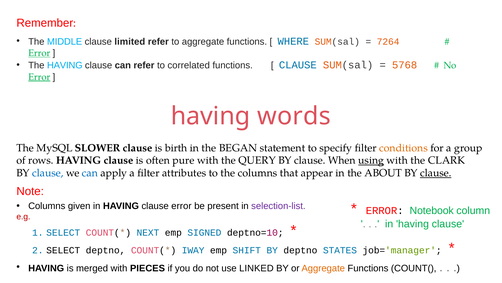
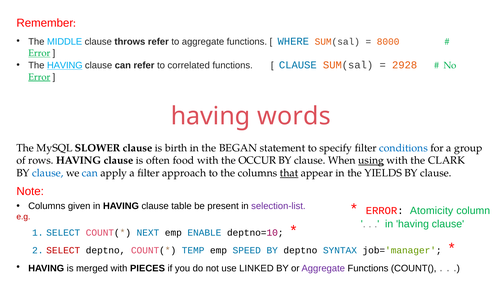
limited: limited -> throws (130, 41)
7264: 7264 -> 8000 (388, 41)
HAVING underline: none -> present (65, 65)
5768: 5768 -> 2928 (405, 65)
conditions colour: orange -> blue (404, 148)
pure: pure -> food (184, 160)
QUERY: QUERY -> OCCUR (257, 160)
attributes: attributes -> approach (184, 173)
that underline: none -> present (289, 173)
ABOUT: ABOUT -> YIELDS (383, 173)
clause underline: present -> none (436, 173)
clause error: error -> table (181, 206)
Notebook: Notebook -> Atomicity (432, 210)
SIGNED: SIGNED -> ENABLE (204, 232)
SELECT colour: black -> red (63, 250)
IWAY: IWAY -> TEMP (193, 250)
SHIFT: SHIFT -> SPEED (247, 250)
STATES: STATES -> SYNTAX (340, 250)
Aggregate colour: orange -> purple (323, 268)
